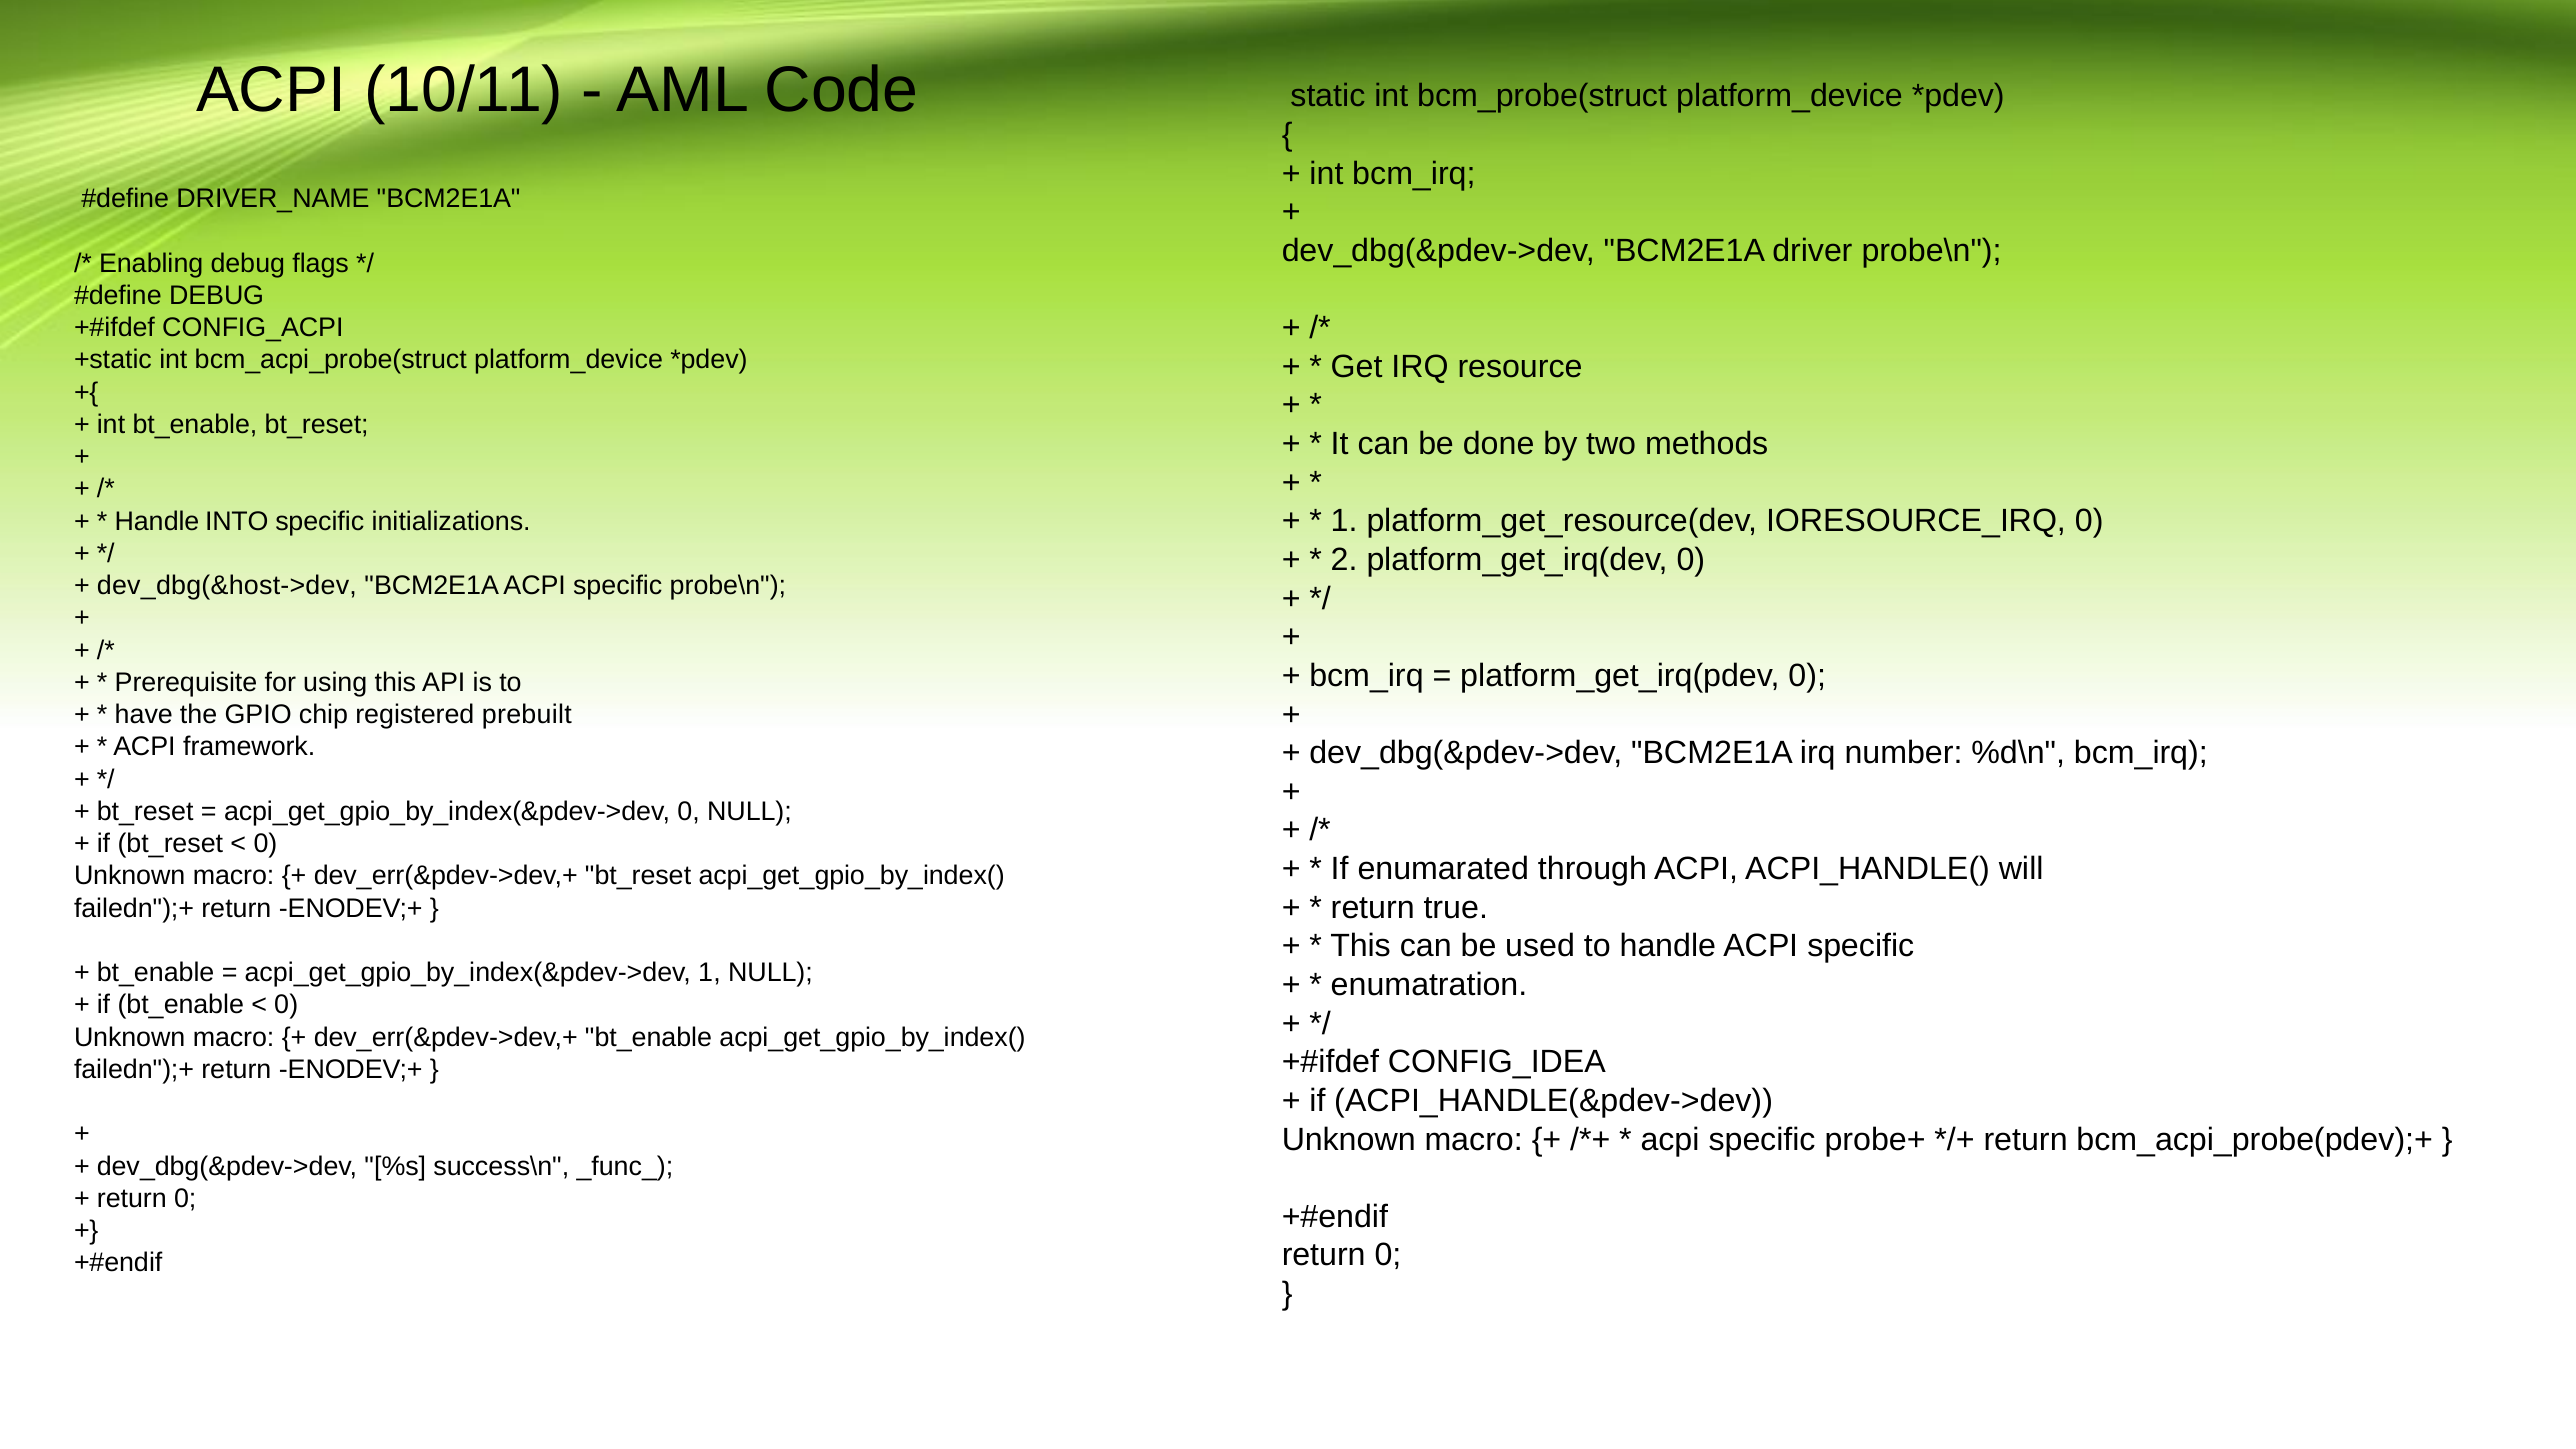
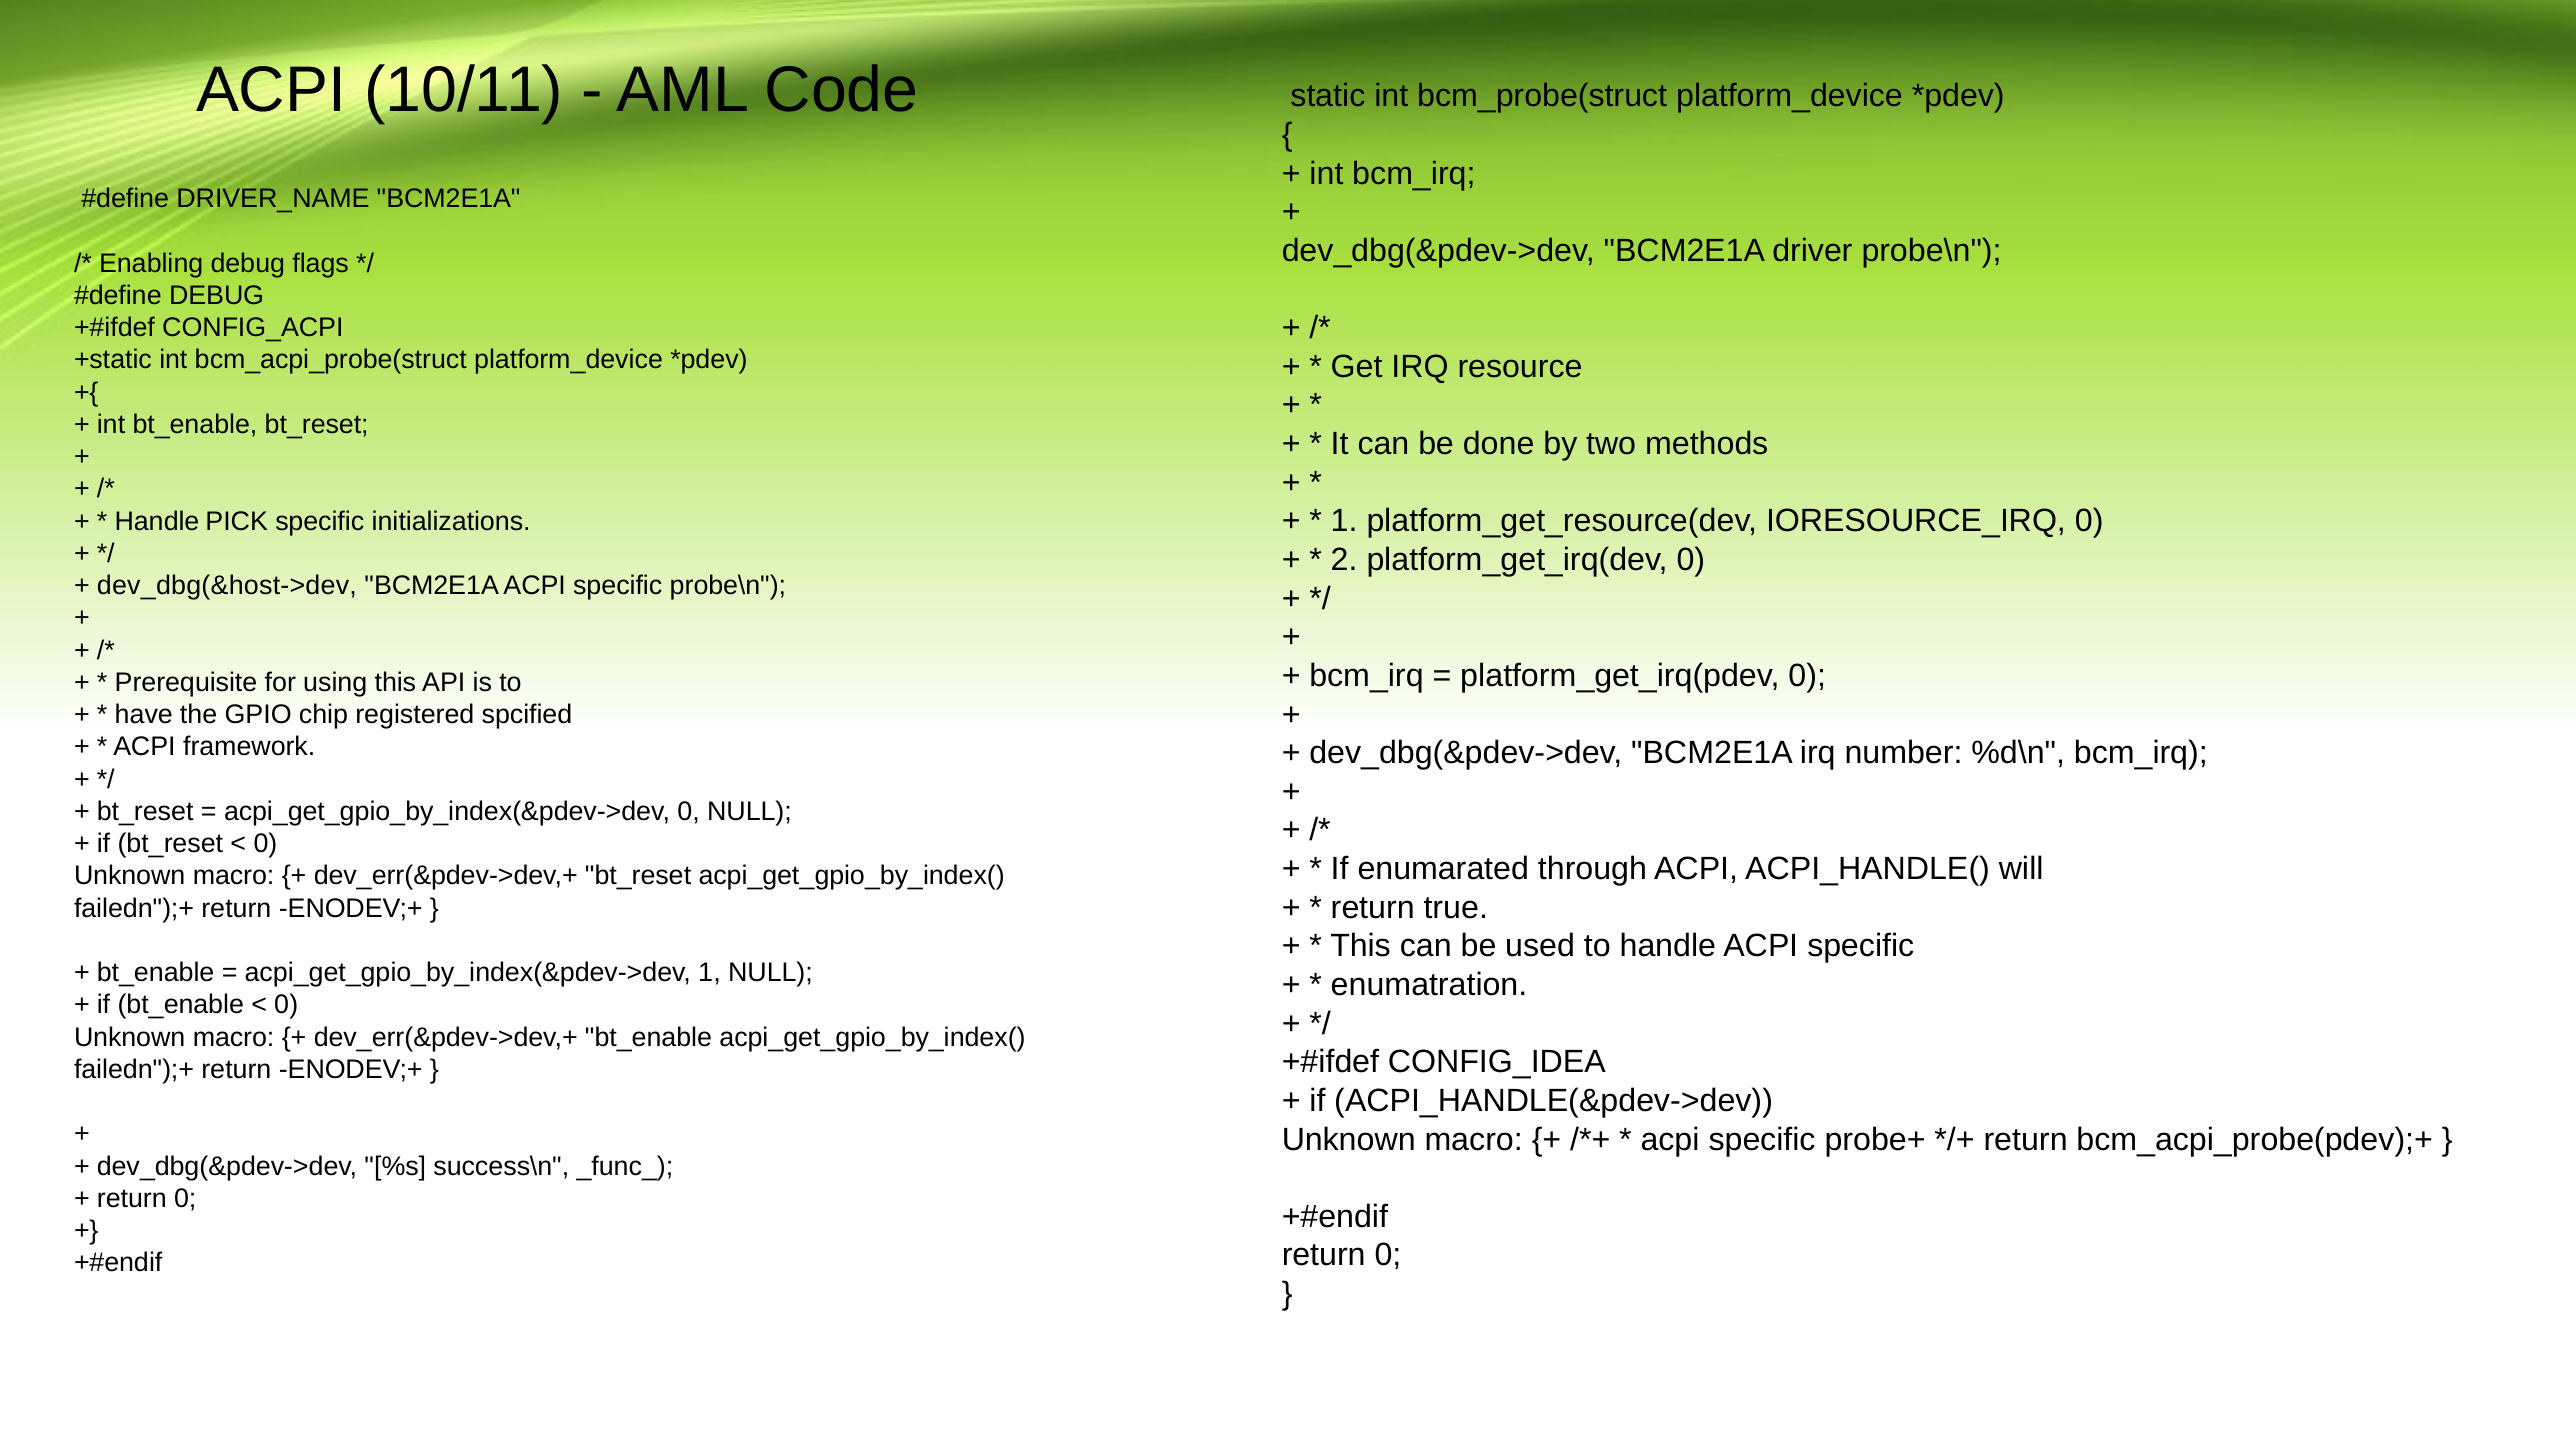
INTO: INTO -> PICK (237, 521)
prebuilt: prebuilt -> spcified (527, 715)
